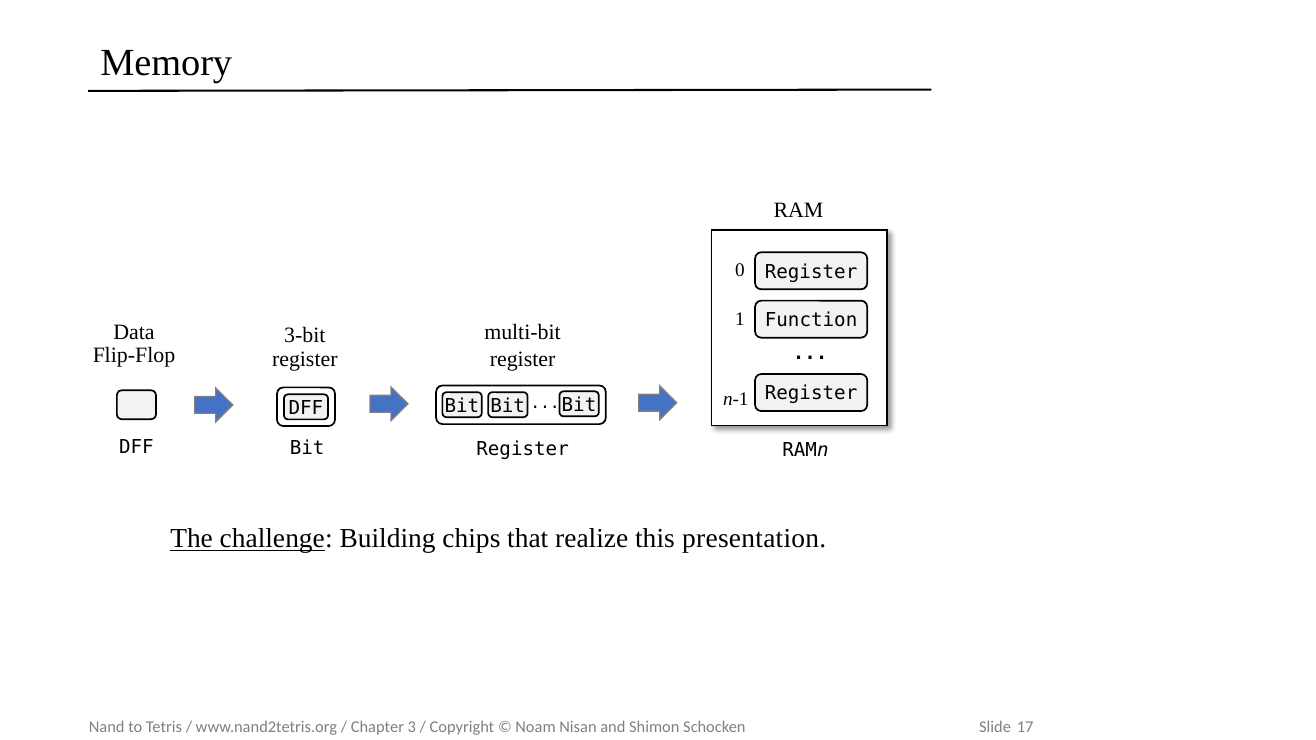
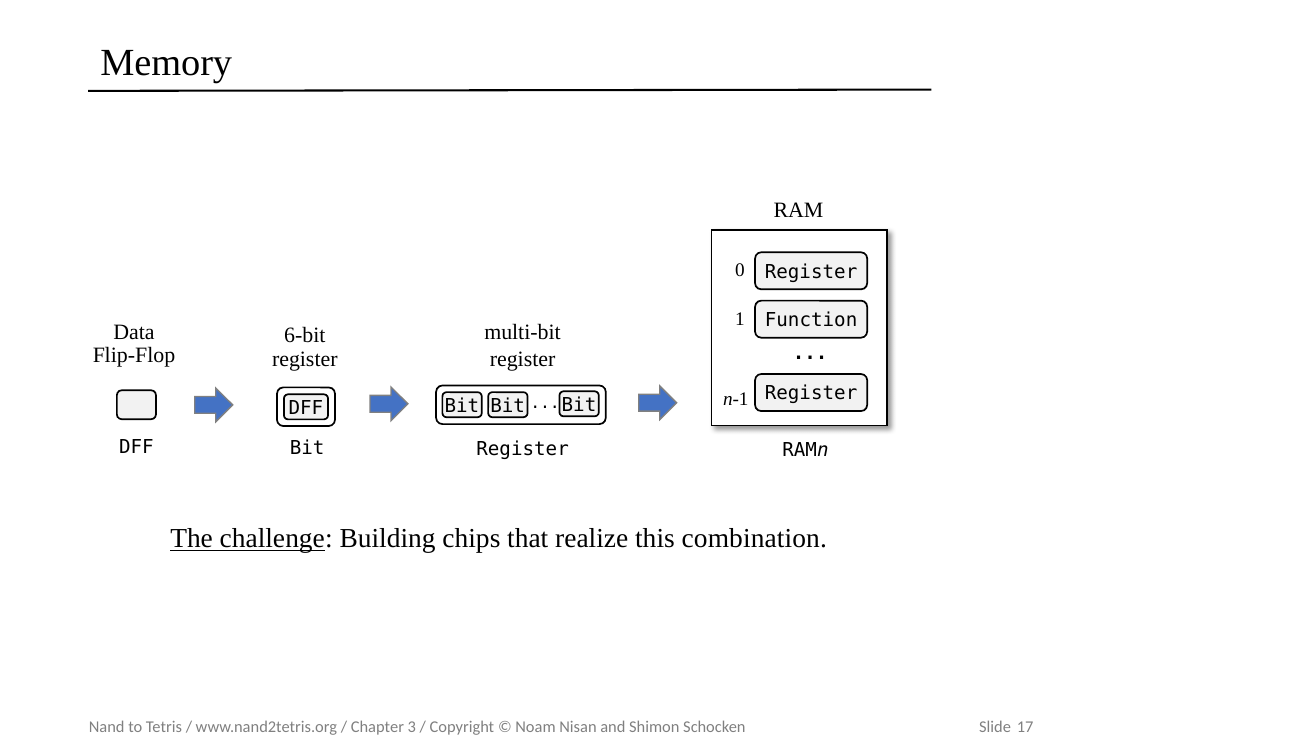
3-bit: 3-bit -> 6-bit (305, 336)
presentation: presentation -> combination (754, 538)
